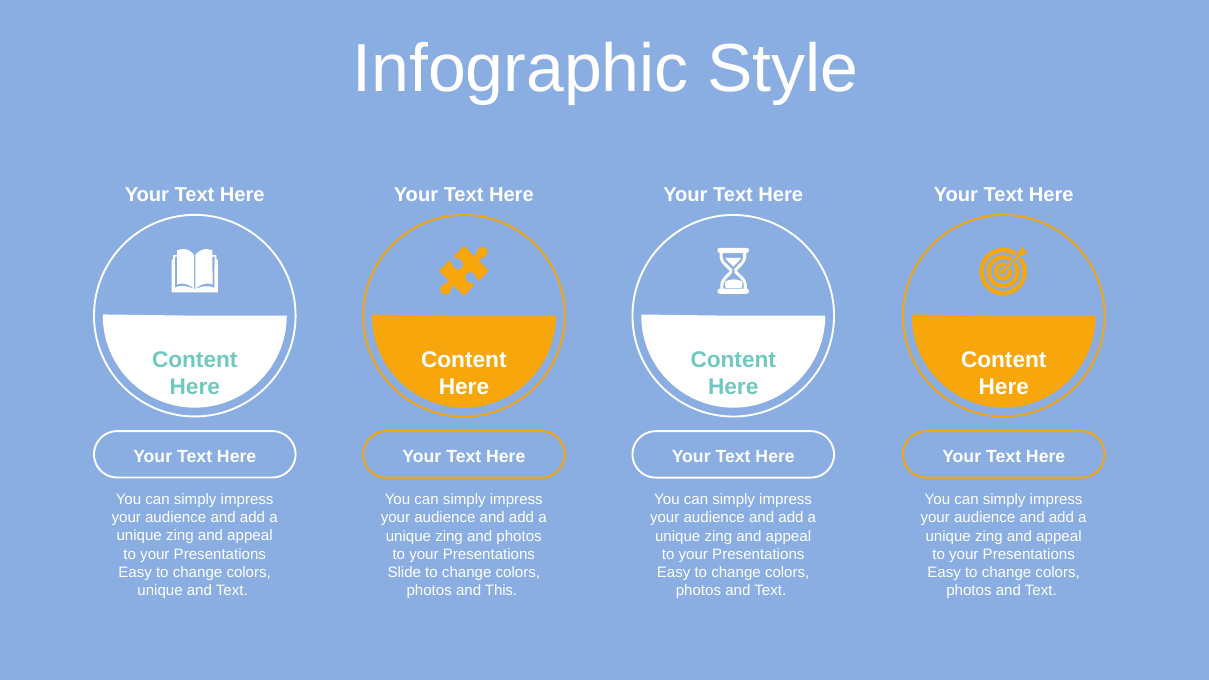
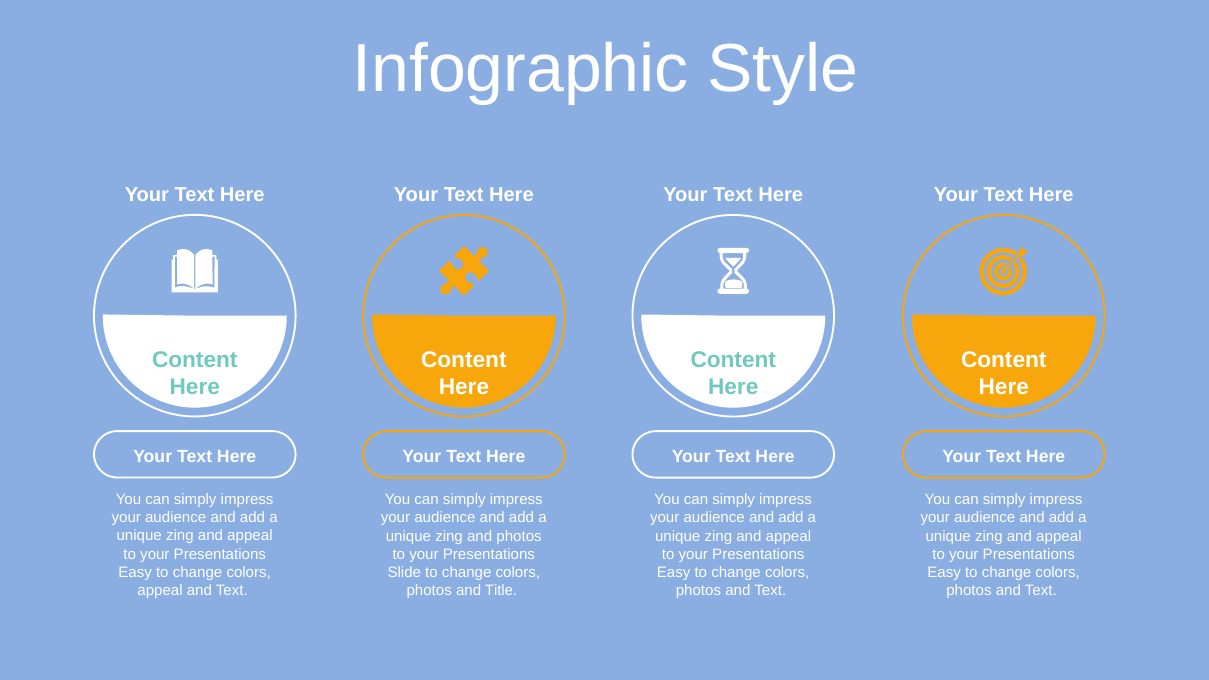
unique: unique -> appeal (160, 590)
This: This -> Title (501, 590)
